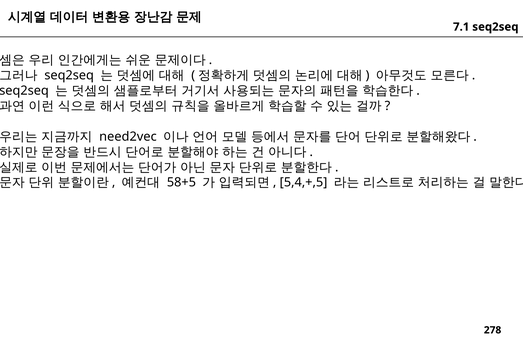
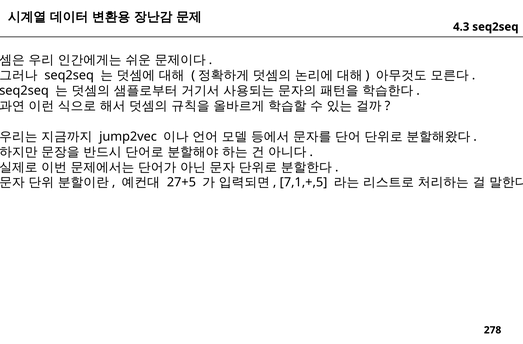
7.1: 7.1 -> 4.3 (461, 27)
need2vec: need2vec -> jump2vec (128, 136)
58+5: 58+5 -> 27+5 (181, 182)
5,4,+,5: 5,4,+,5 -> 7,1,+,5 (304, 182)
